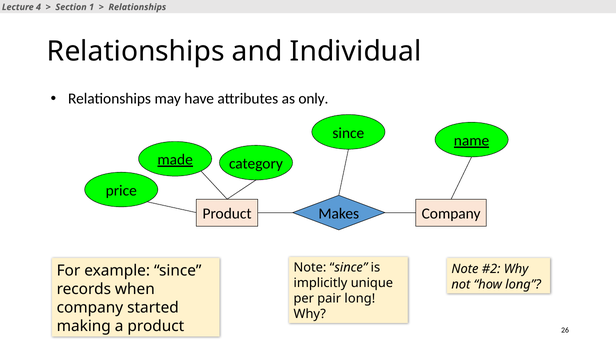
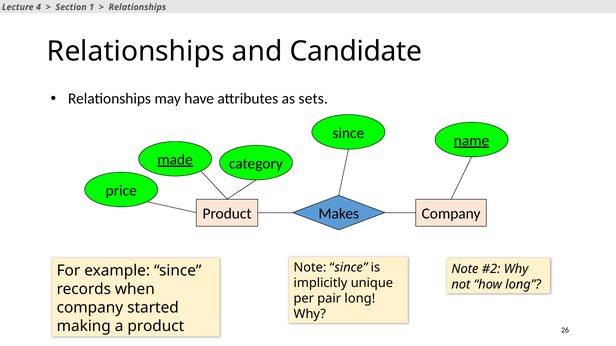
Individual: Individual -> Candidate (356, 52)
only: only -> sets (313, 99)
